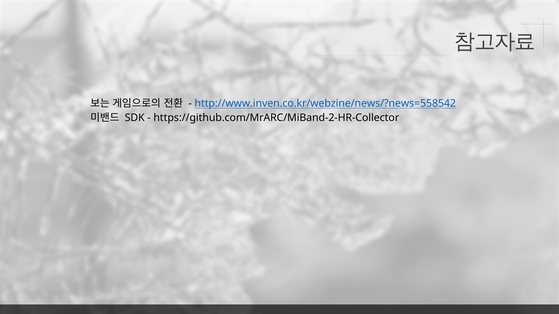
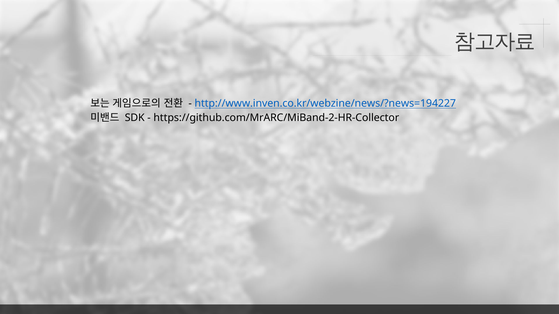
http://www.inven.co.kr/webzine/news/?news=558542: http://www.inven.co.kr/webzine/news/?news=558542 -> http://www.inven.co.kr/webzine/news/?news=194227 (325, 104)
